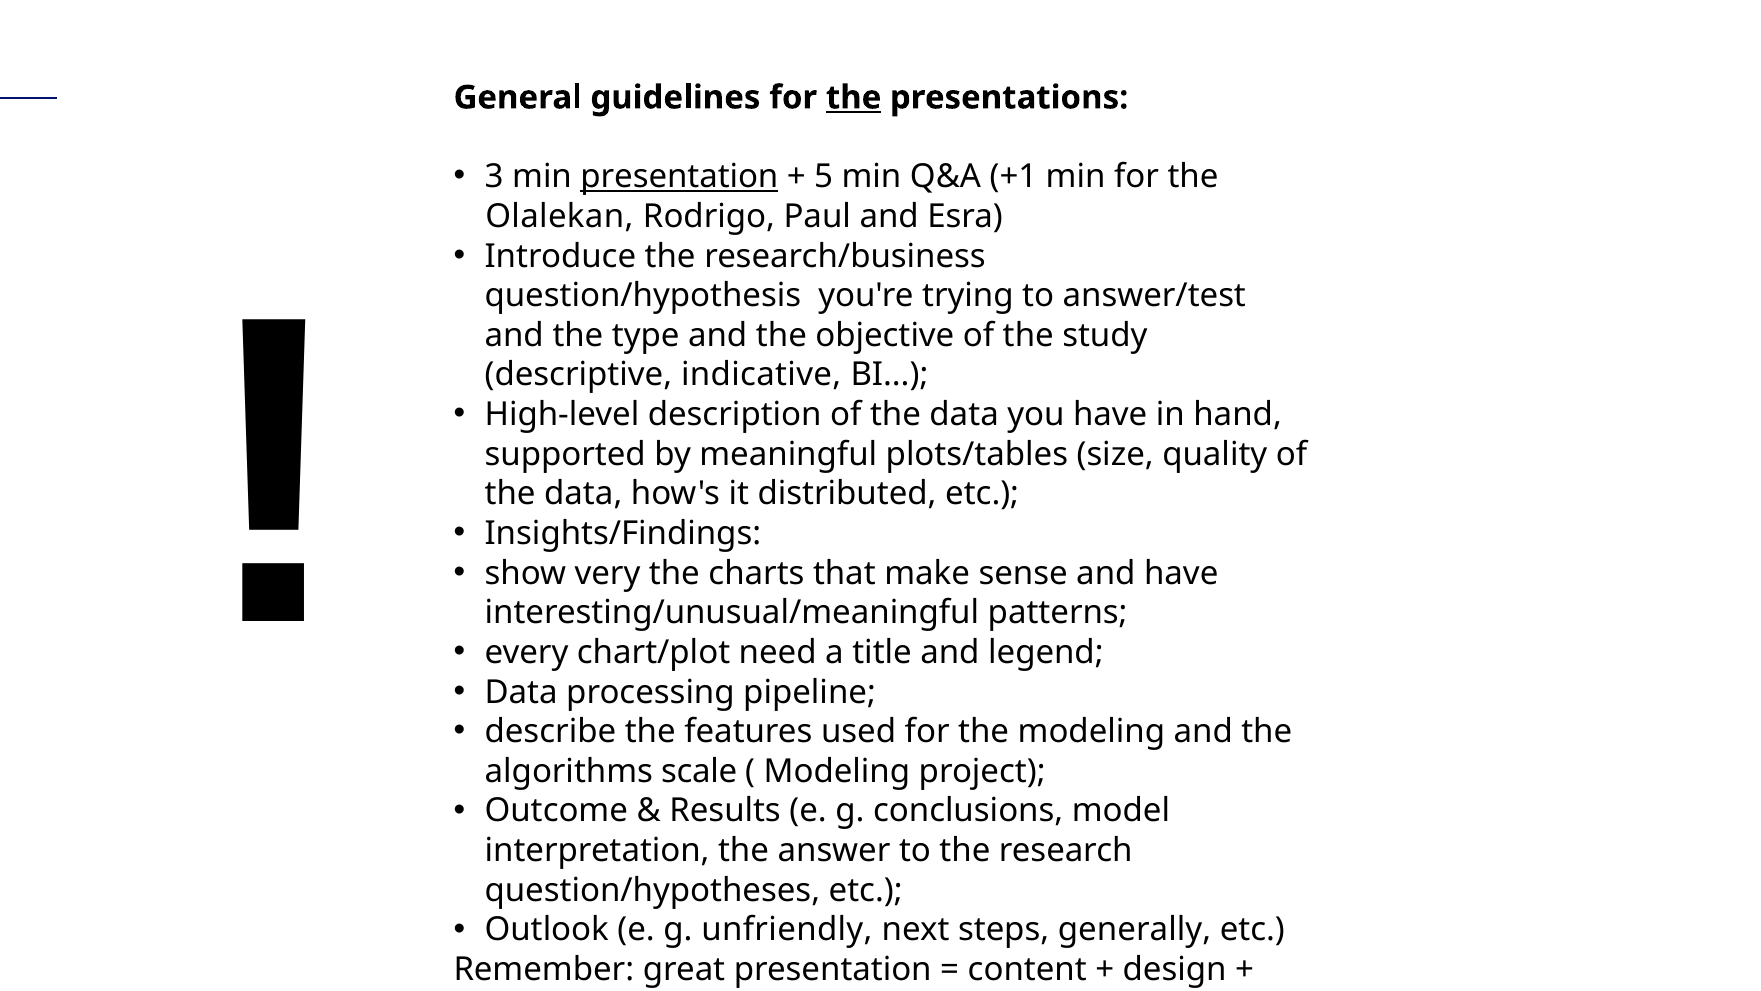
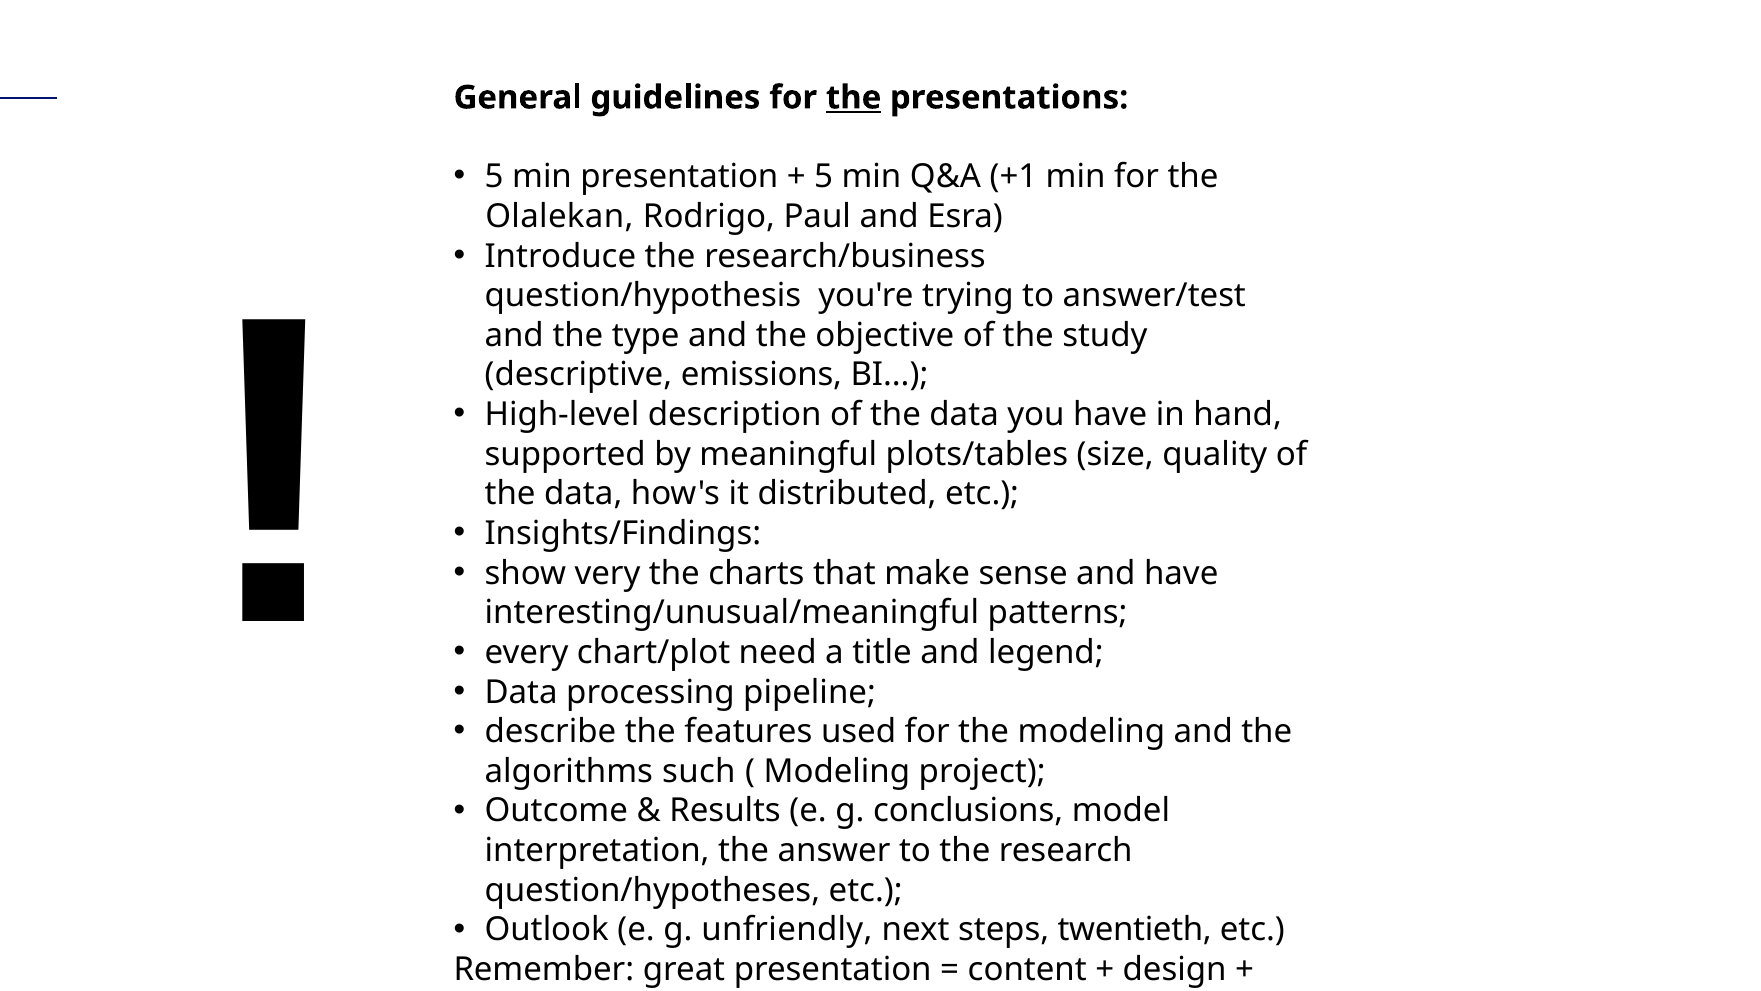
3: 3 -> 5 (494, 177)
presentation underline: present -> none (679, 177)
indicative: indicative -> emissions (761, 375)
scale: scale -> such (699, 771)
generally: generally -> twentieth (1135, 930)
